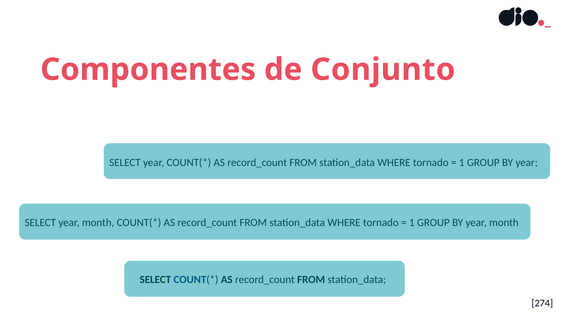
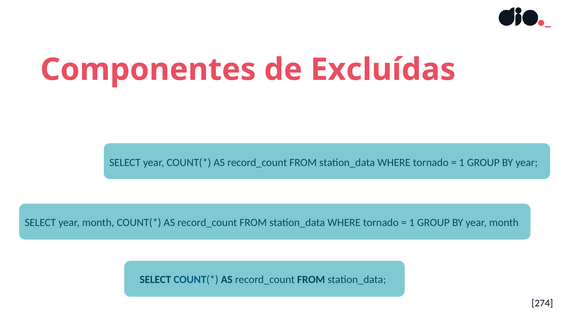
Conjunto: Conjunto -> Excluídas (383, 70)
